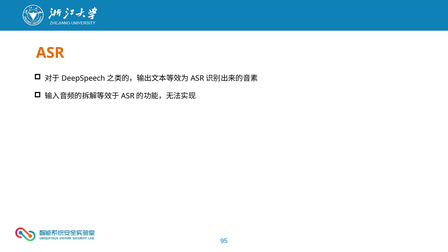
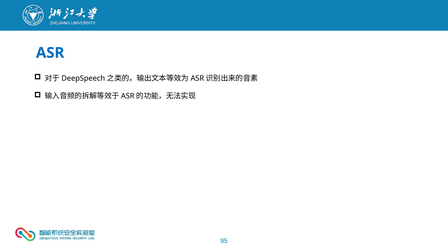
ASR colour: orange -> blue (50, 53)
